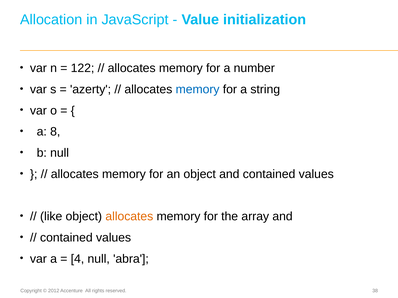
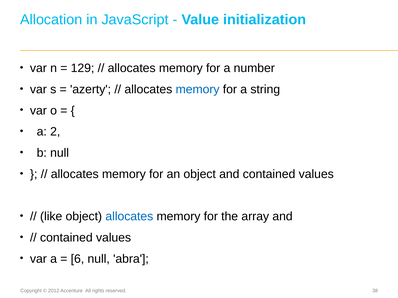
122: 122 -> 129 (83, 68)
8: 8 -> 2 (55, 132)
allocates colour: orange -> blue (129, 217)
4: 4 -> 6 (77, 259)
